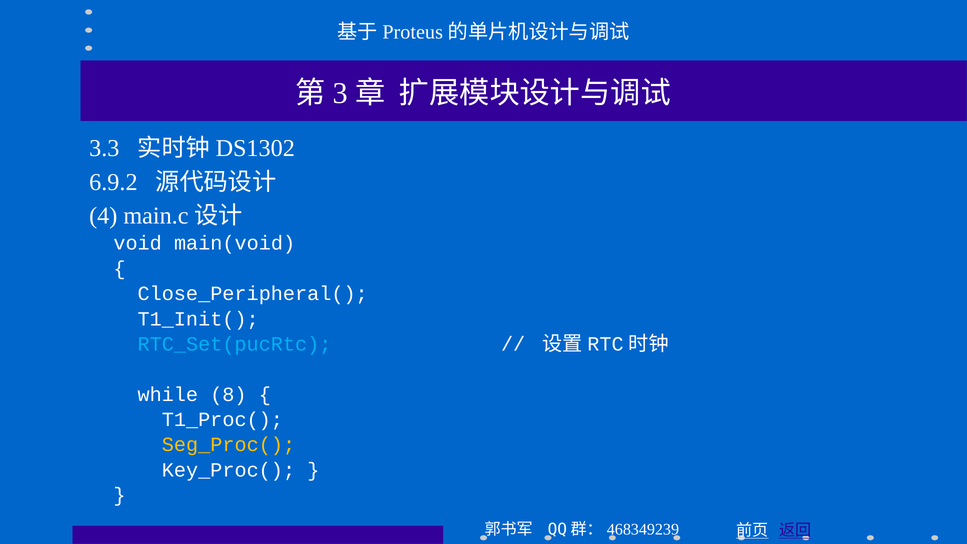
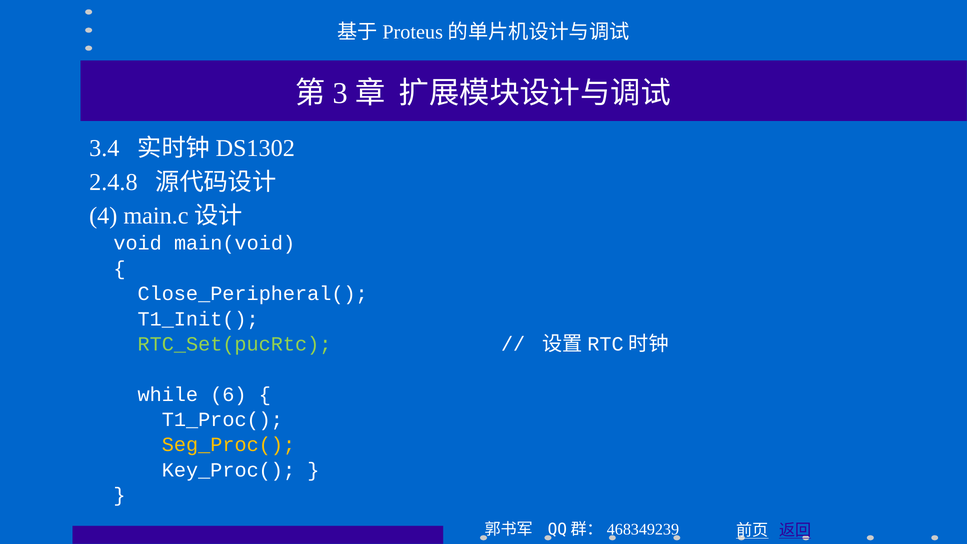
3.3: 3.3 -> 3.4 (104, 148)
6.9.2: 6.9.2 -> 2.4.8 (113, 182)
RTC_Set(pucRtc colour: light blue -> light green (234, 344)
8: 8 -> 6 (228, 394)
